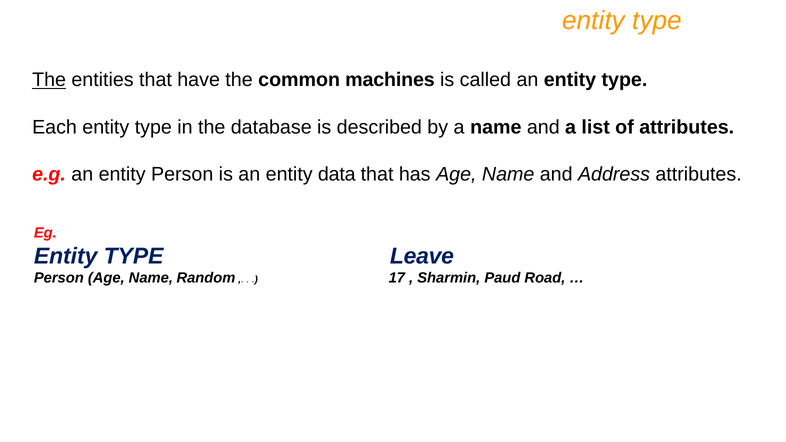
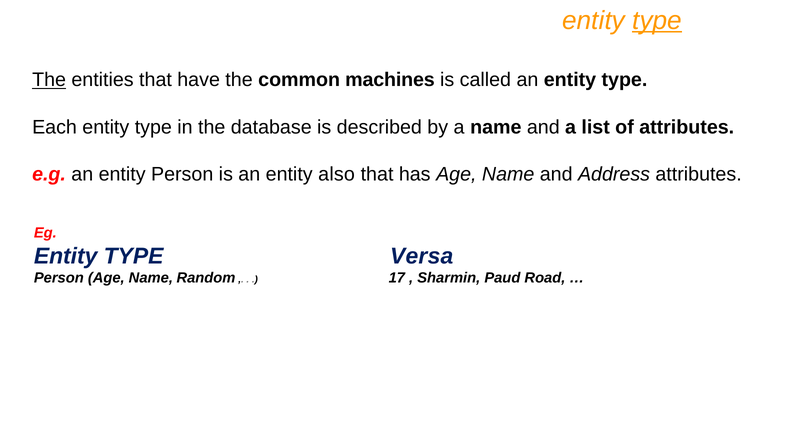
type underline: none -> present (657, 20)
data: data -> also (337, 174)
Leave: Leave -> Versa (422, 256)
